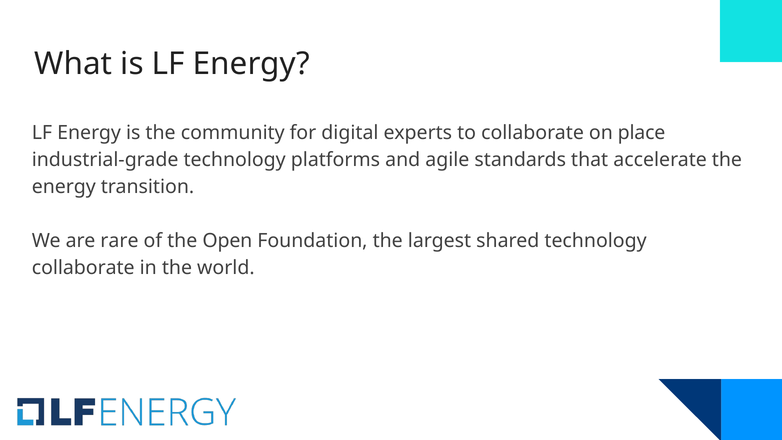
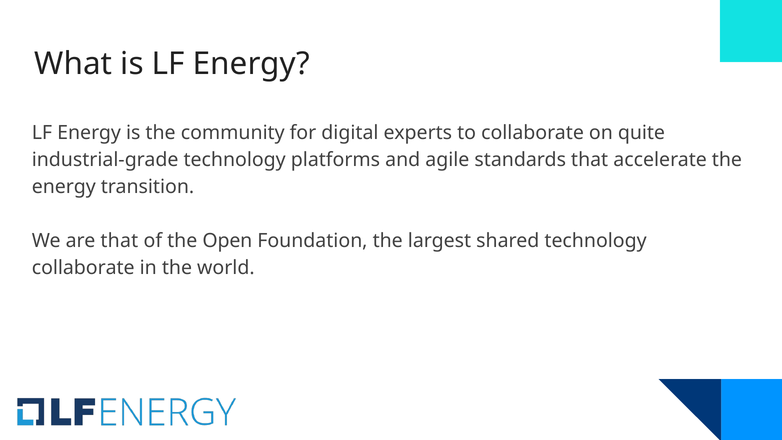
place: place -> quite (641, 133)
are rare: rare -> that (119, 241)
